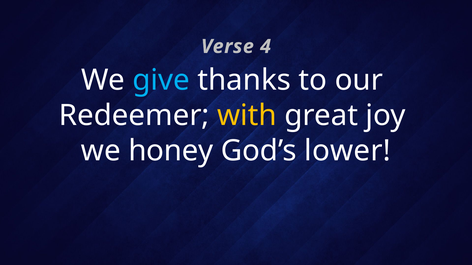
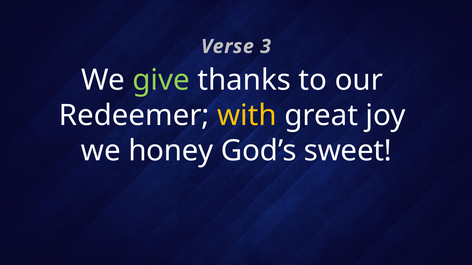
4: 4 -> 3 (266, 47)
give colour: light blue -> light green (161, 80)
lower: lower -> sweet (348, 151)
